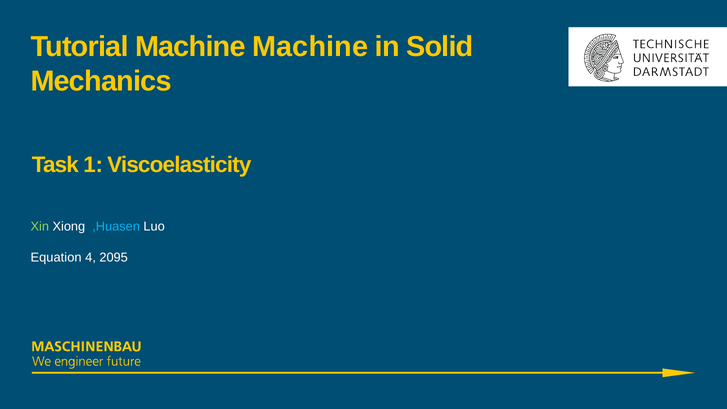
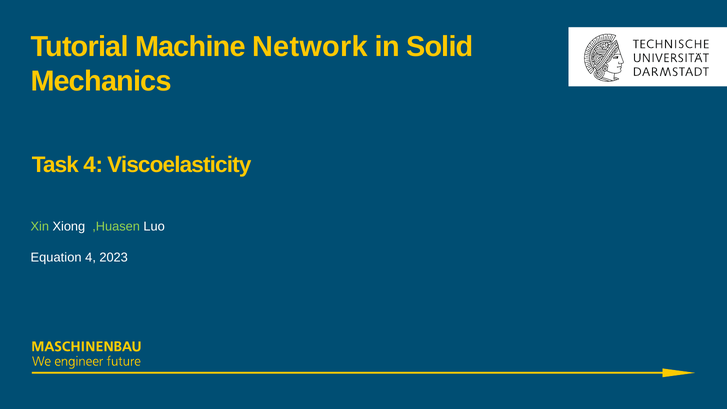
Machine Machine: Machine -> Network (310, 47)
Task 1: 1 -> 4 (93, 165)
,Huasen colour: light blue -> light green (116, 227)
2095: 2095 -> 2023 (114, 257)
